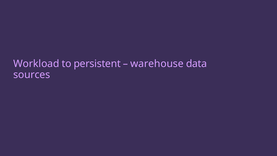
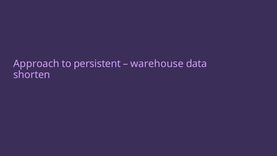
Workload: Workload -> Approach (36, 64)
sources: sources -> shorten (32, 75)
